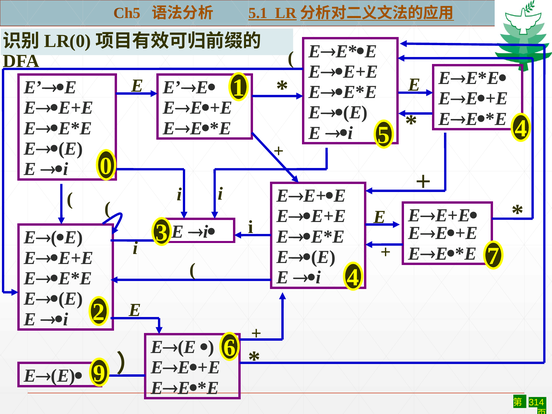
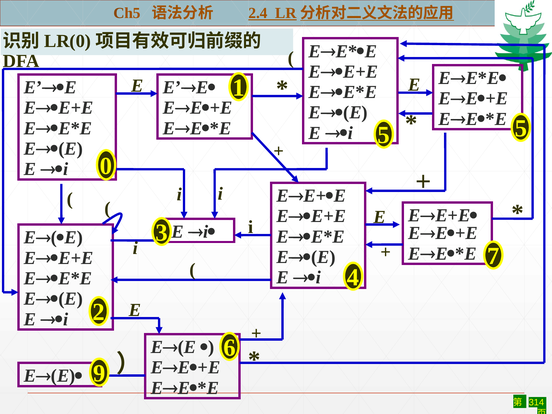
5.1: 5.1 -> 2.4 (258, 13)
5 4: 4 -> 5 (521, 128)
